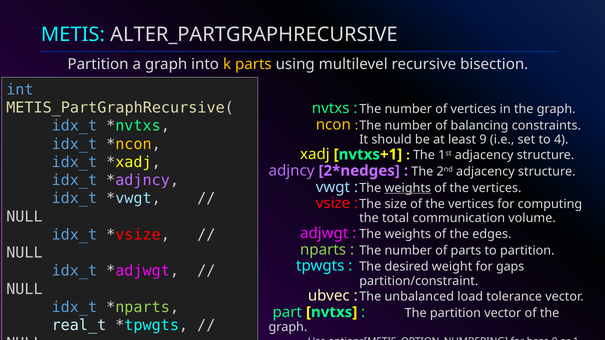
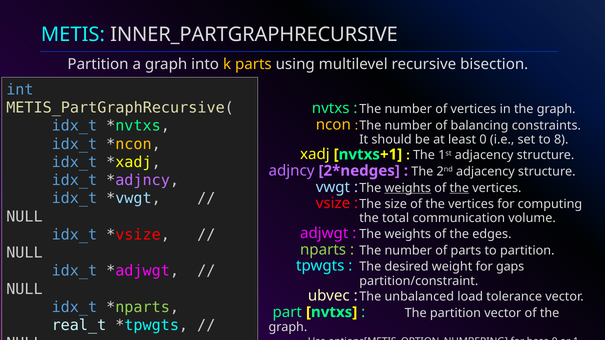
ALTER_PARTGRAPHRECURSIVE: ALTER_PARTGRAPHRECURSIVE -> INNER_PARTGRAPHRECURSIVE (254, 35)
least 9: 9 -> 0 (483, 140)
4: 4 -> 8 (561, 140)
the underline: none -> present (459, 188)
